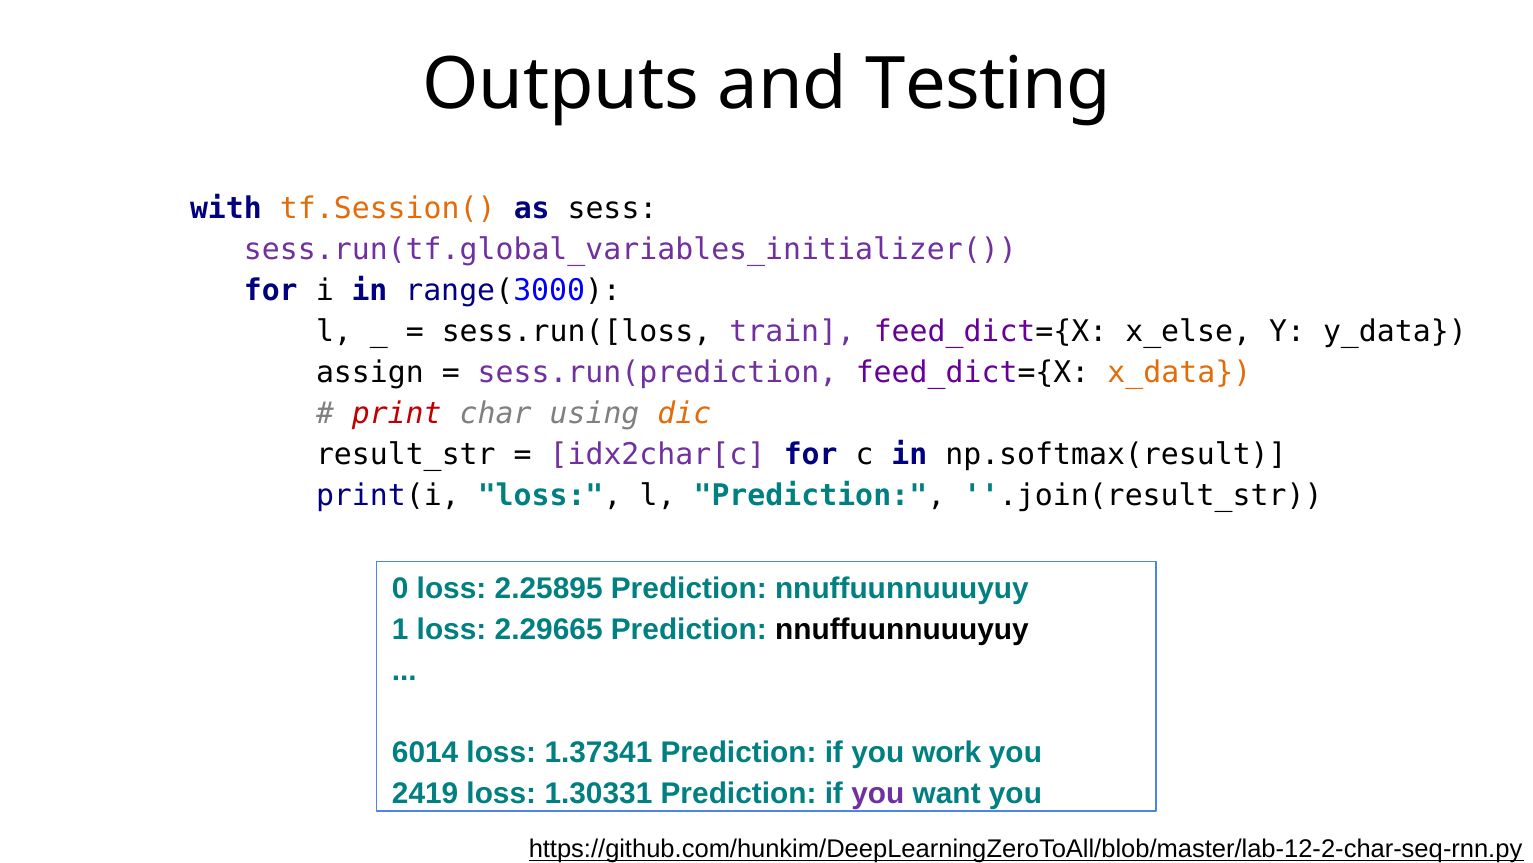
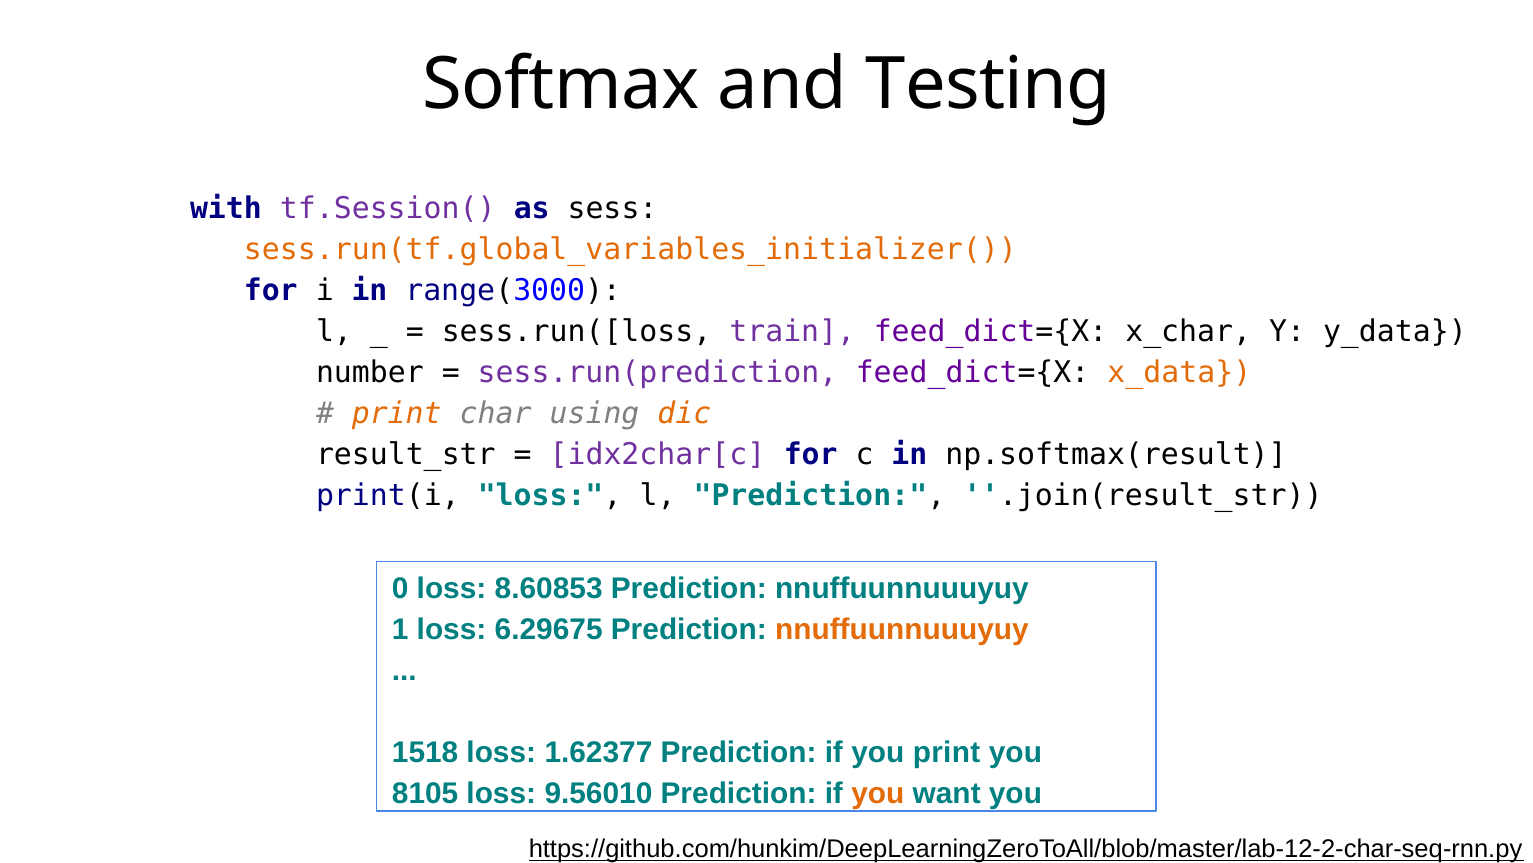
Outputs: Outputs -> Softmax (561, 84)
tf.Session( colour: orange -> purple (388, 208)
sess.run(tf.global_variables_initializer( colour: purple -> orange (630, 249)
x_else: x_else -> x_char (1188, 331)
assign: assign -> number (370, 372)
print colour: red -> orange (397, 414)
2.25895: 2.25895 -> 8.60853 (549, 588)
2.29665: 2.29665 -> 6.29675 (549, 629)
nnuffuunnuuuyuy colour: black -> orange (902, 629)
6014: 6014 -> 1518 (425, 752)
1.37341: 1.37341 -> 1.62377 (598, 752)
you work: work -> print (947, 752)
2419: 2419 -> 8105 (425, 793)
1.30331: 1.30331 -> 9.56010 (598, 793)
you colour: purple -> orange (878, 793)
